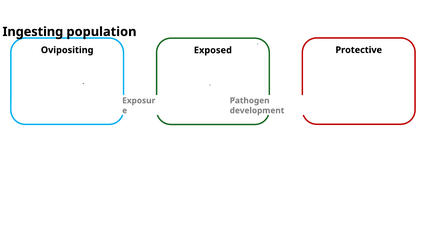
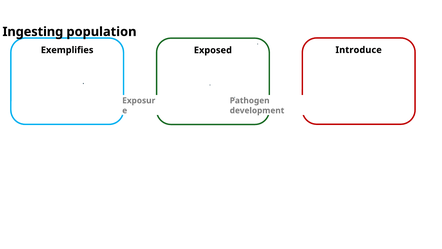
Protective: Protective -> Introduce (359, 50)
Ovipositing: Ovipositing -> Exemplifies (67, 50)
